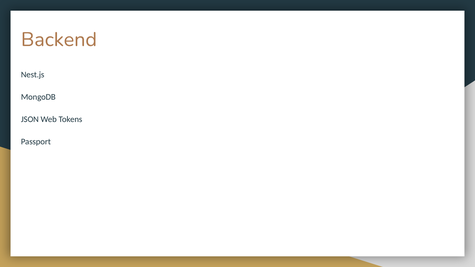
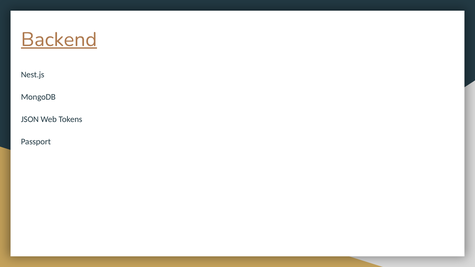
Backend underline: none -> present (59, 40)
